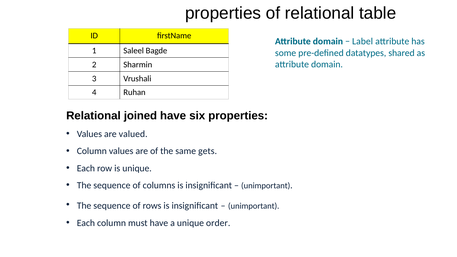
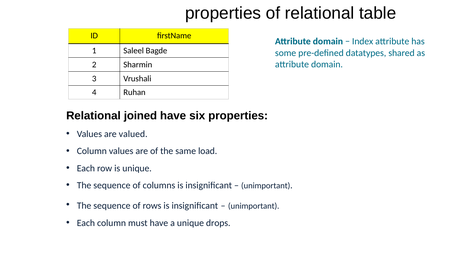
Label: Label -> Index (363, 42)
gets: gets -> load (208, 151)
order: order -> drops (218, 223)
